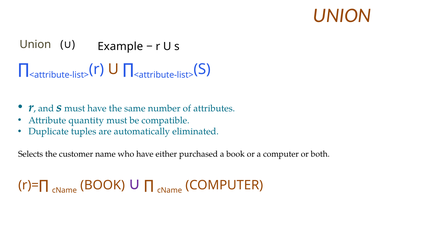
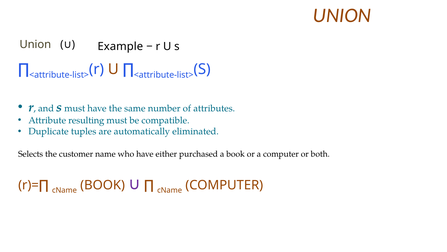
quantity: quantity -> resulting (86, 120)
